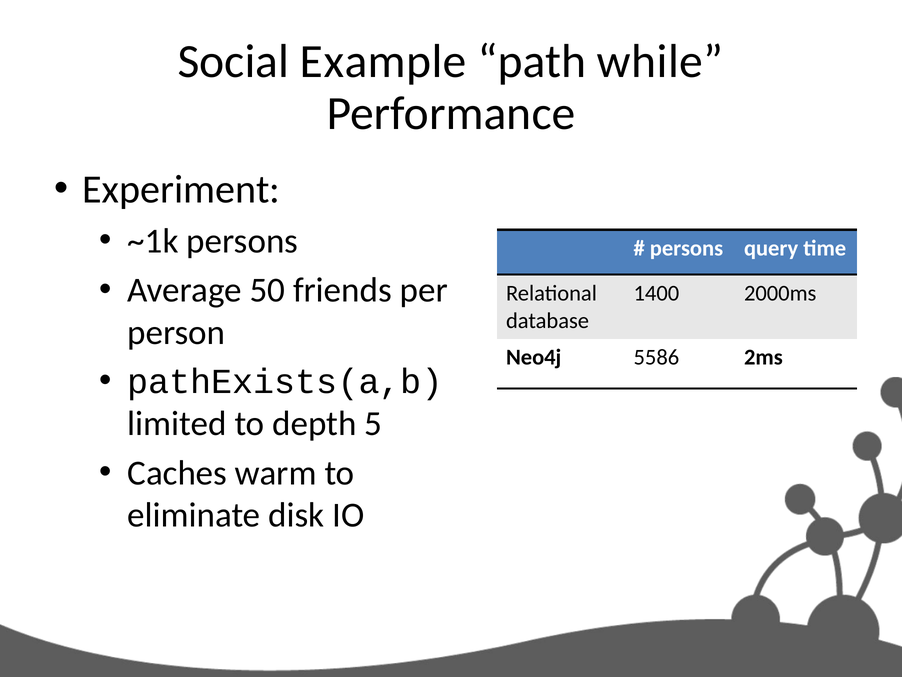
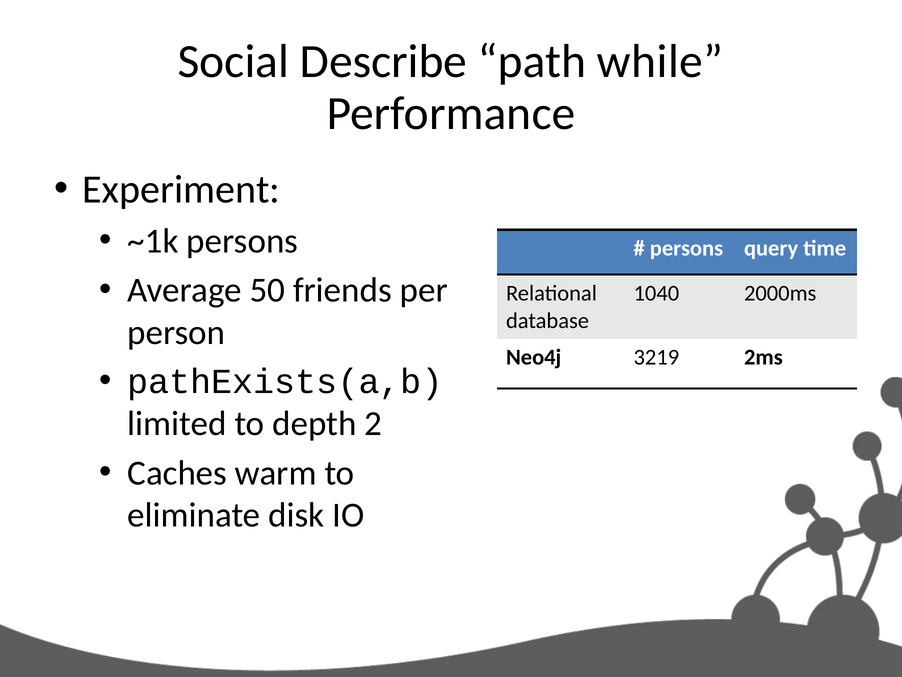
Example: Example -> Describe (384, 61)
1400: 1400 -> 1040 (656, 293)
5586: 5586 -> 3219 (656, 357)
5: 5 -> 2 (373, 424)
